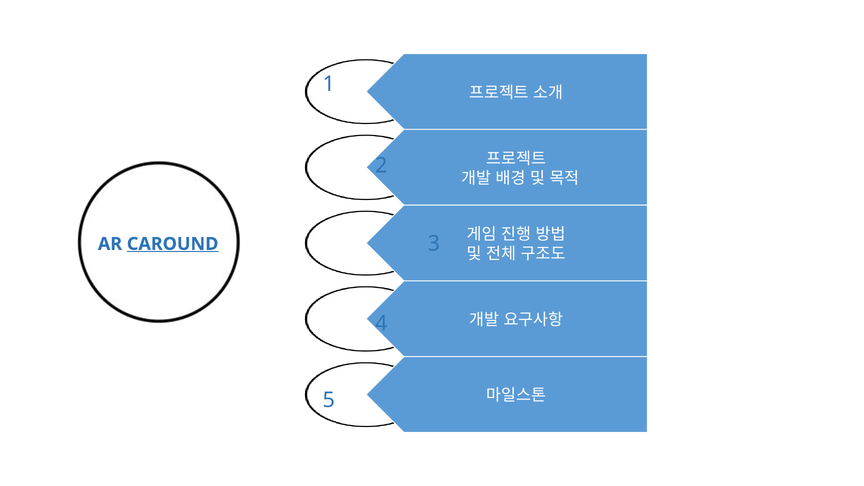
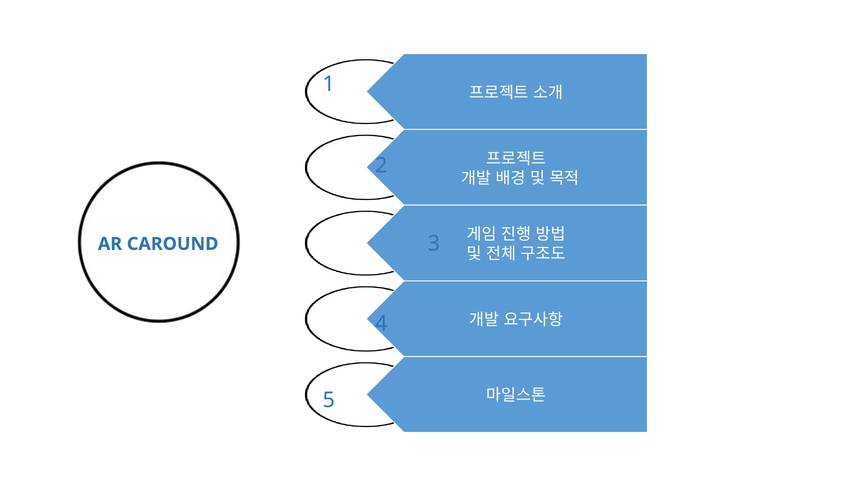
CAROUND underline: present -> none (173, 244)
